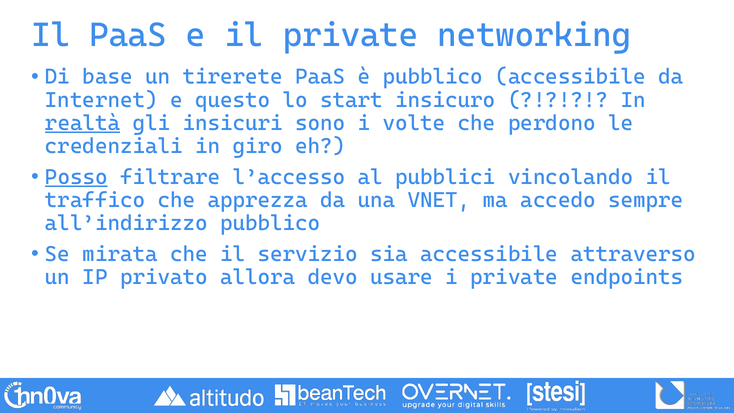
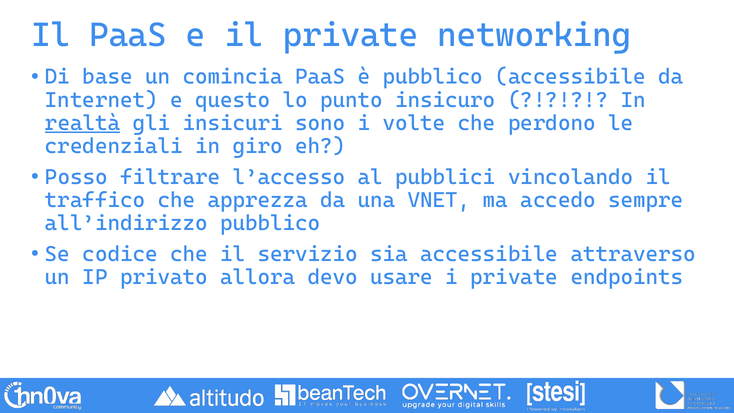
tirerete: tirerete -> comincia (233, 77)
start: start -> punto (352, 100)
Posso underline: present -> none (76, 177)
mirata: mirata -> codice (120, 254)
